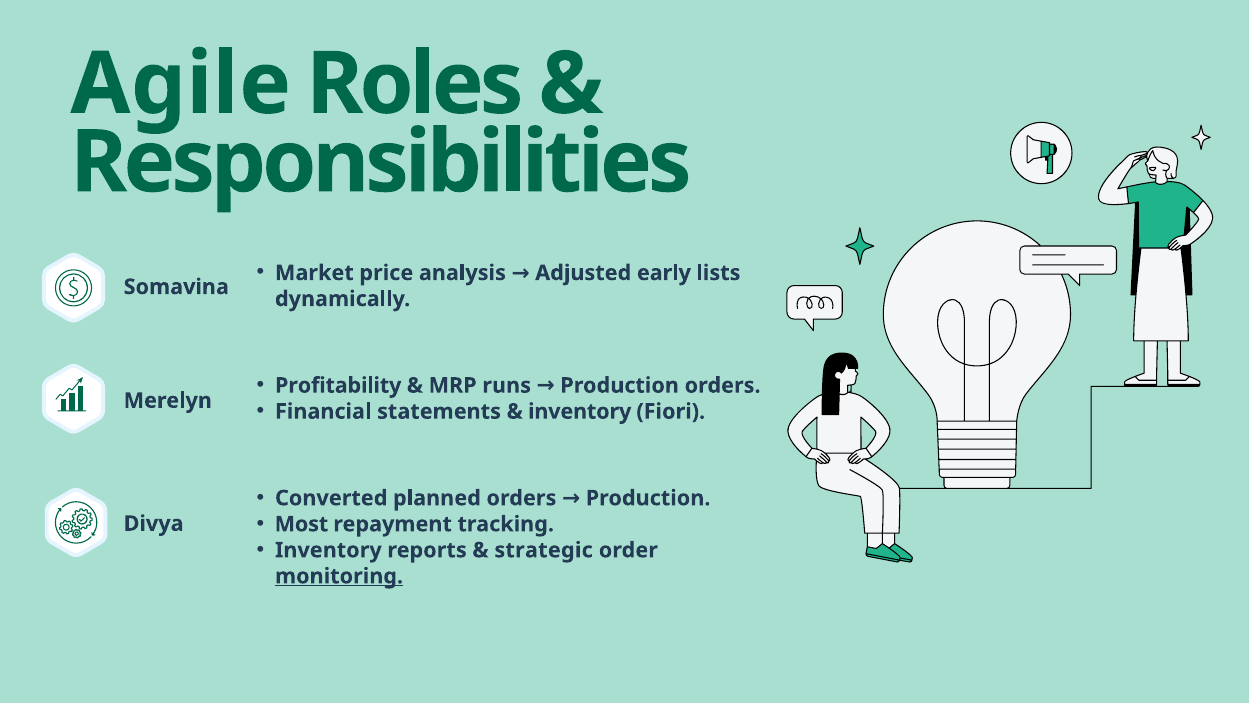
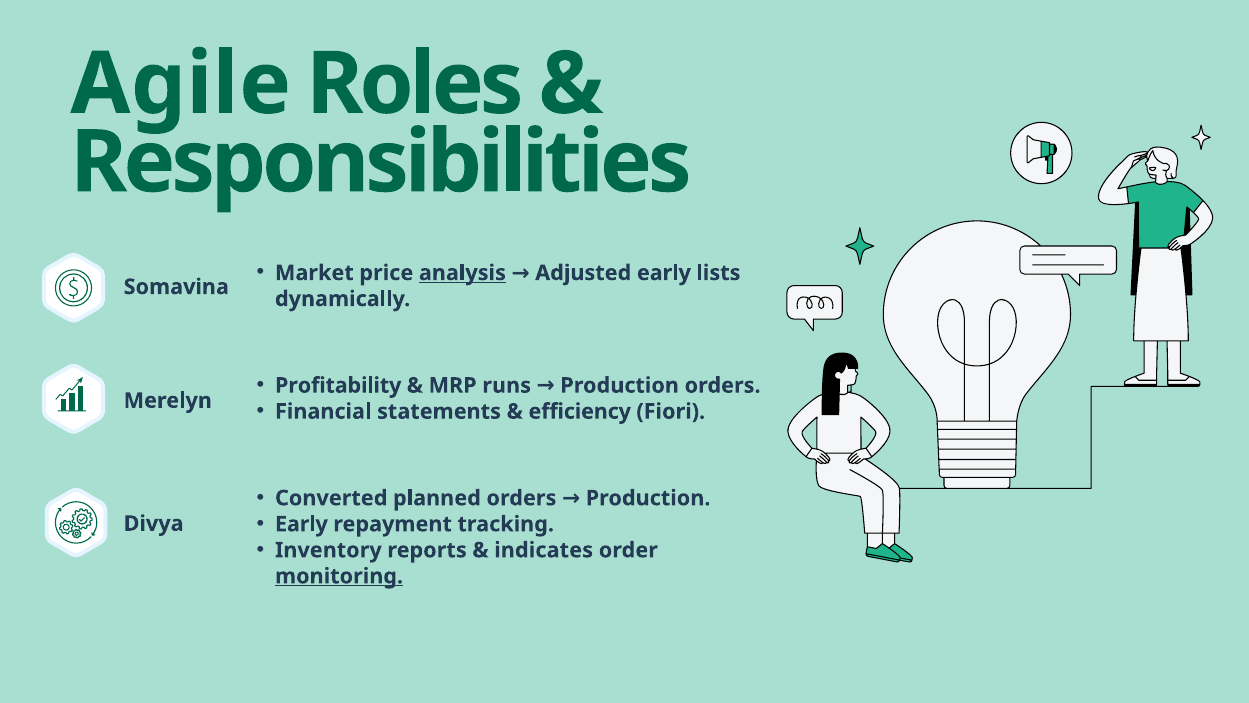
analysis underline: none -> present (462, 273)
inventory: inventory -> efficiency (580, 411)
Most: Most -> Early (301, 524)
strategic: strategic -> indicates (544, 550)
